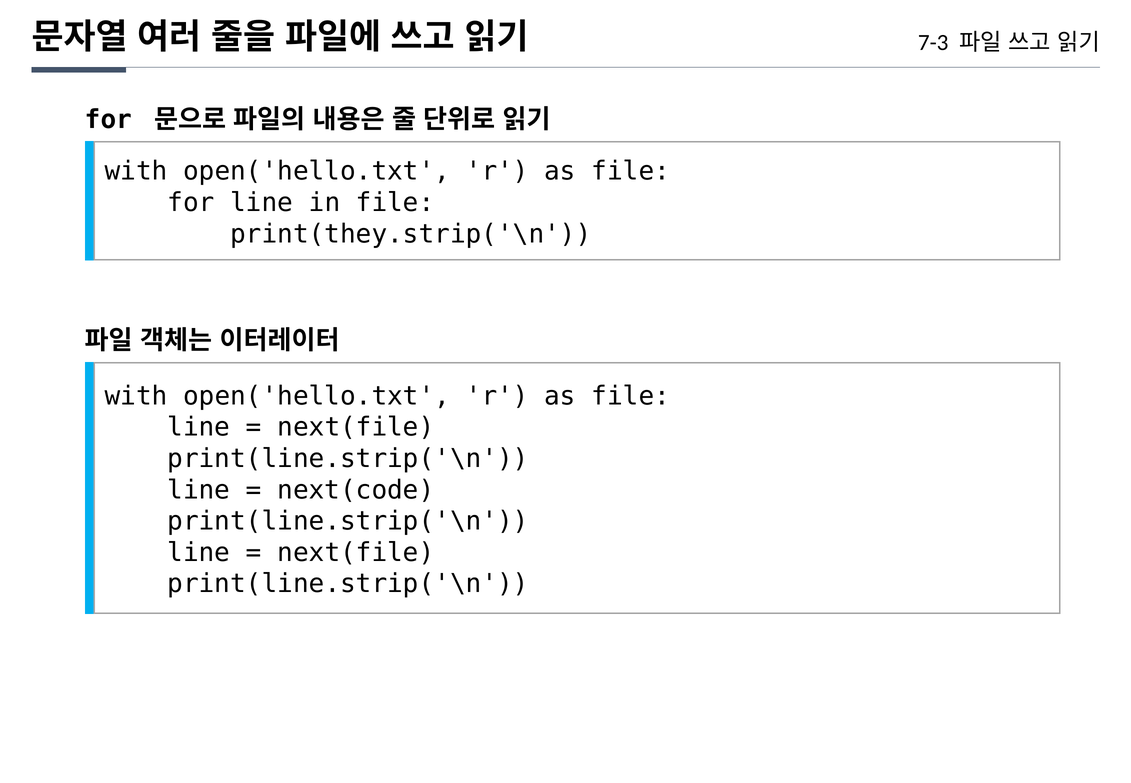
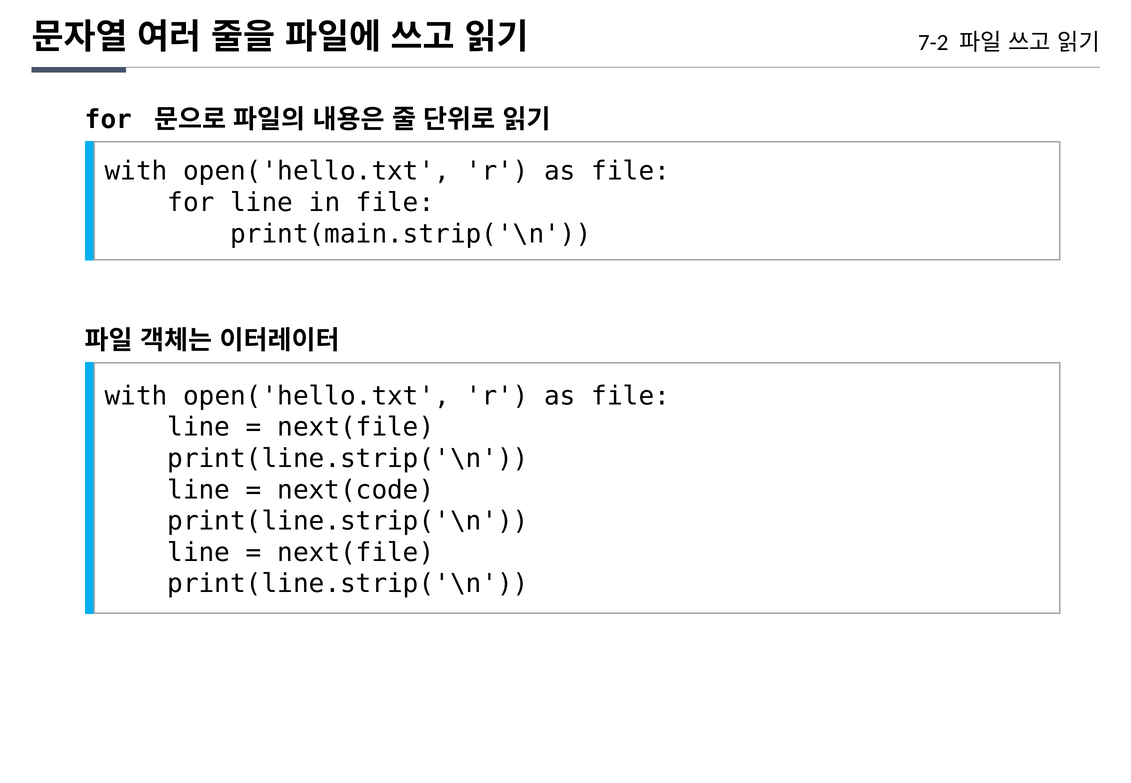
7-3: 7-3 -> 7-2 (933, 43)
print(they.strip('\n: print(they.strip('\n -> print(main.strip('\n (411, 234)
